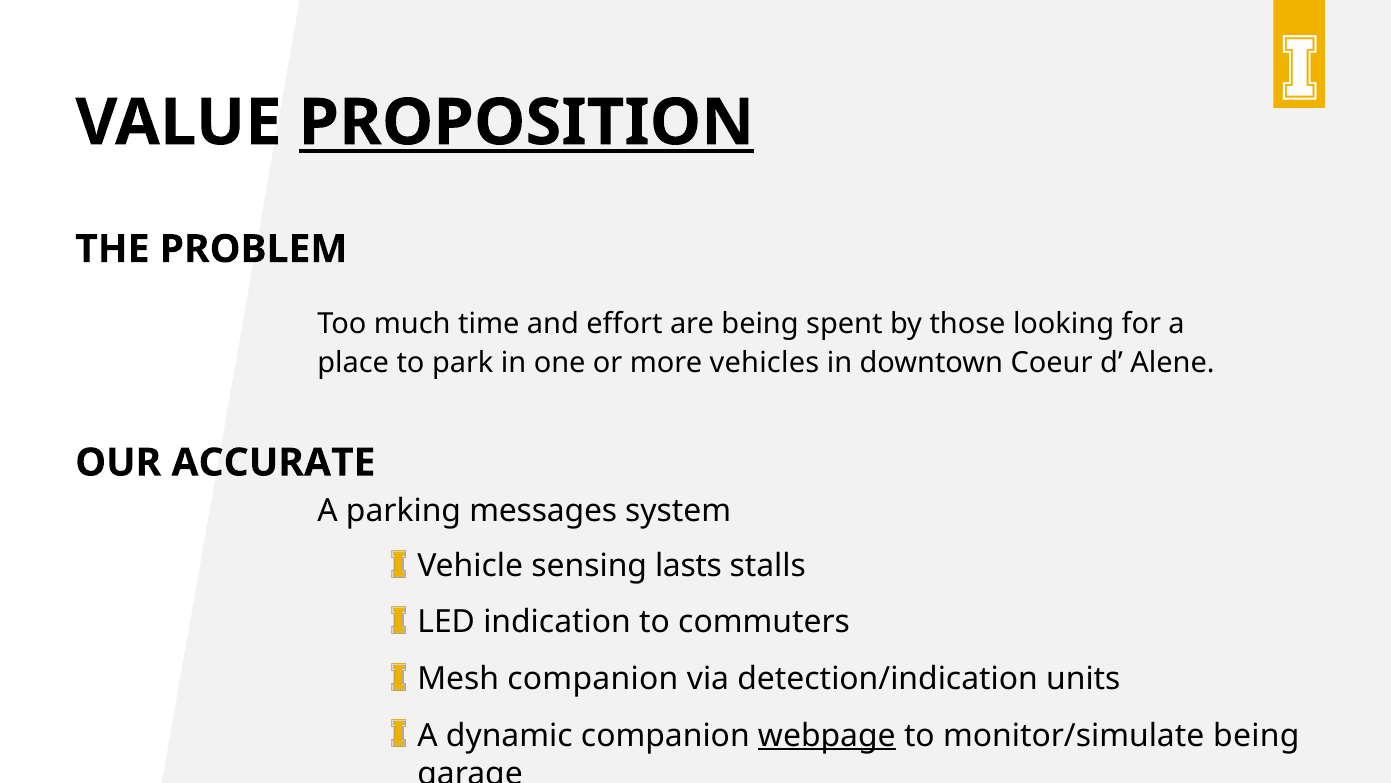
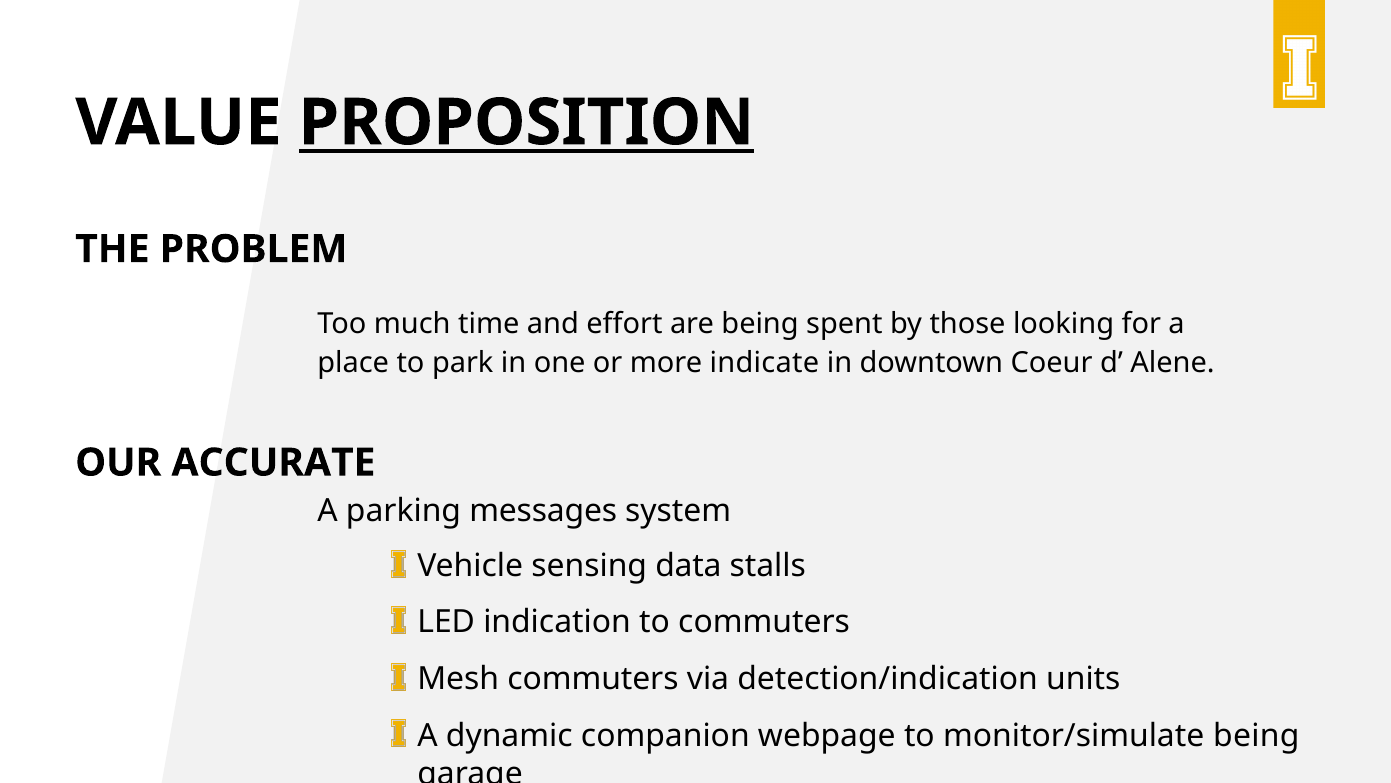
vehicles: vehicles -> indicate (764, 363)
lasts: lasts -> data (688, 566)
Mesh companion: companion -> commuters (593, 679)
webpage underline: present -> none (827, 735)
